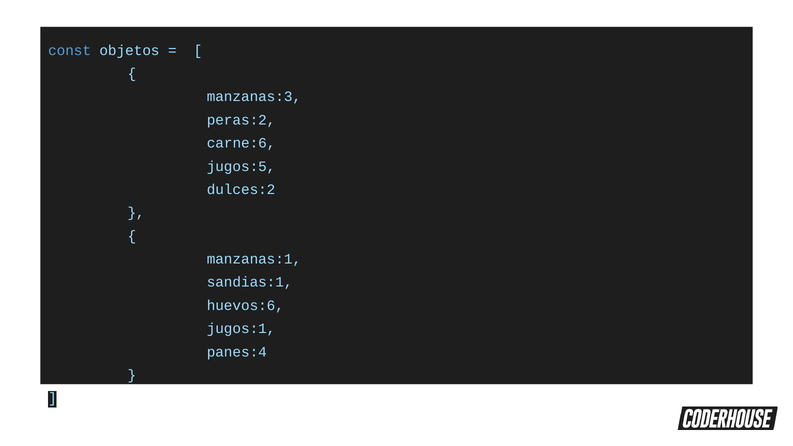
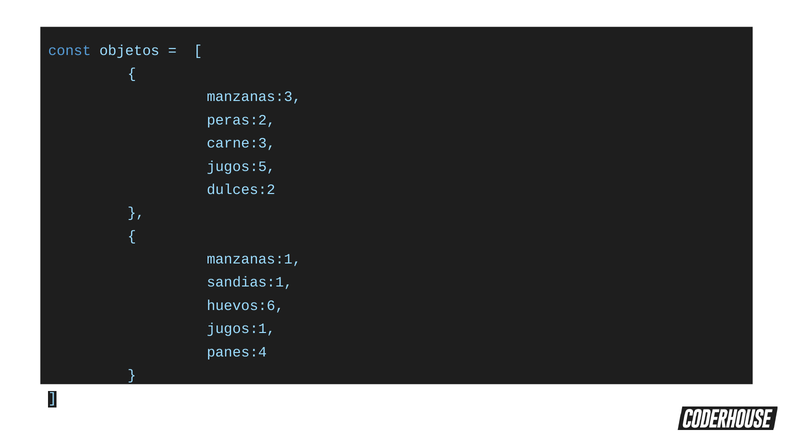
carne:6: carne:6 -> carne:3 (241, 143)
